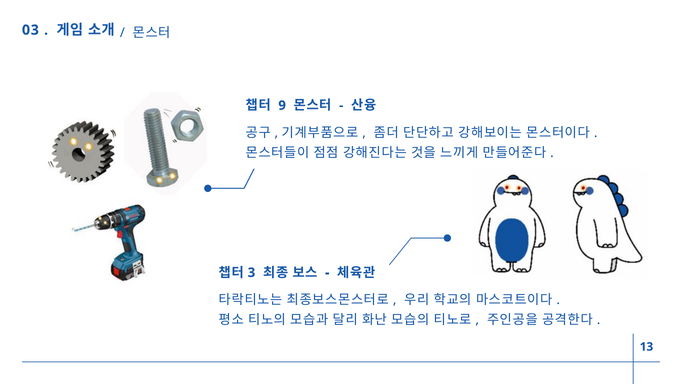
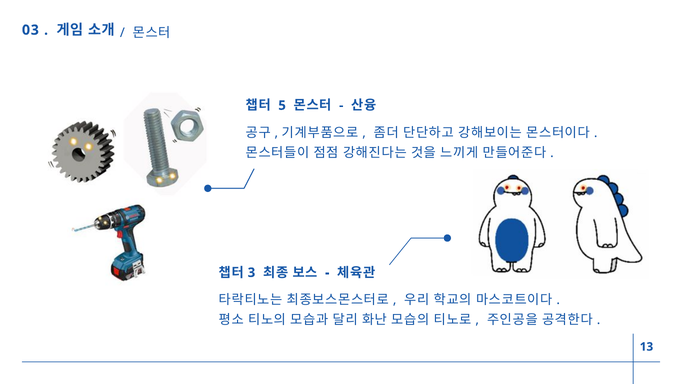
9: 9 -> 5 (282, 105)
